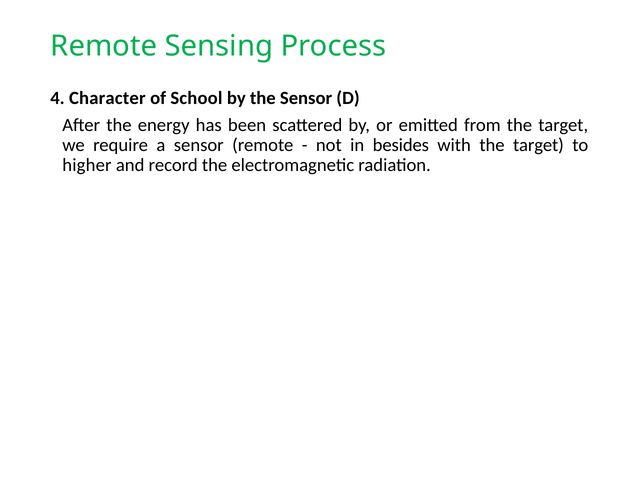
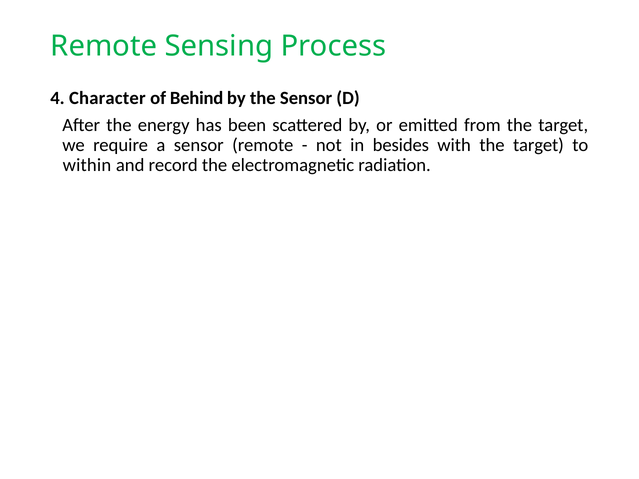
School: School -> Behind (197, 98)
higher: higher -> within (87, 165)
